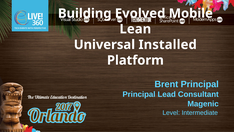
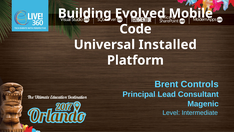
Lean: Lean -> Code (135, 29)
Brent Principal: Principal -> Controls (200, 84)
